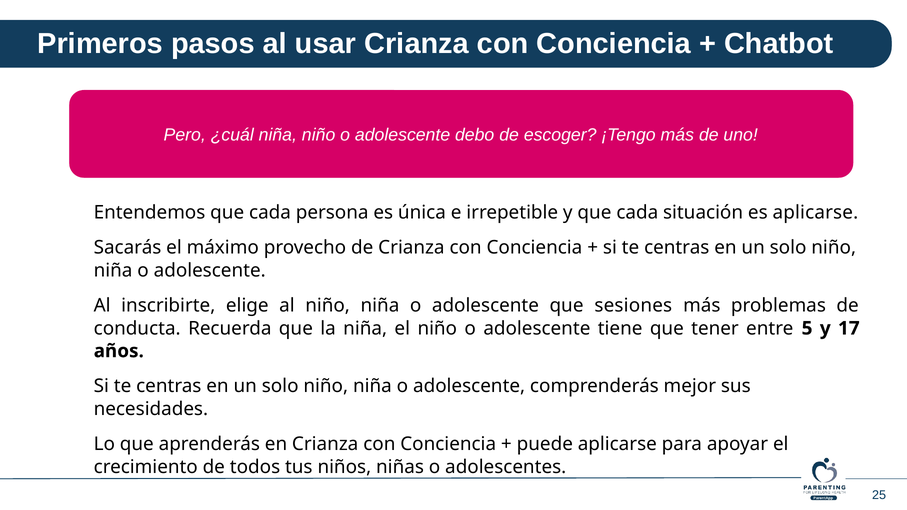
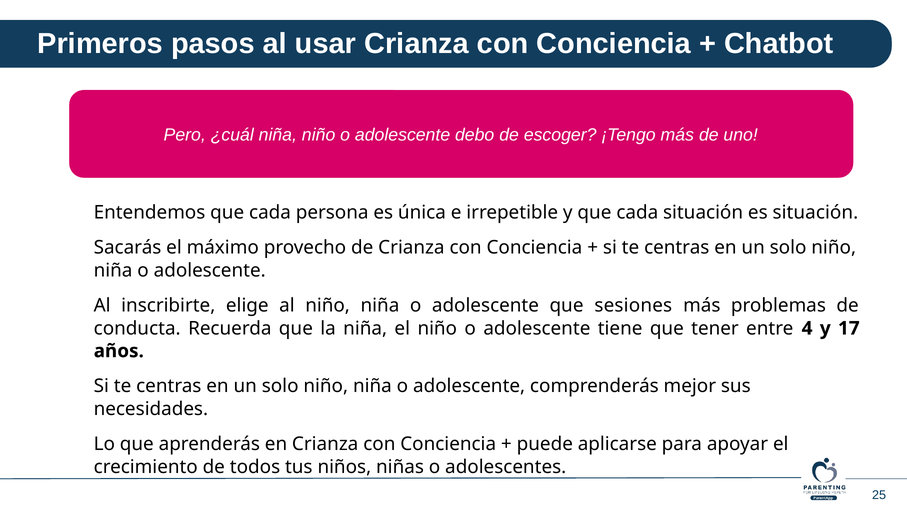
es aplicarse: aplicarse -> situación (815, 213)
5: 5 -> 4 (807, 328)
